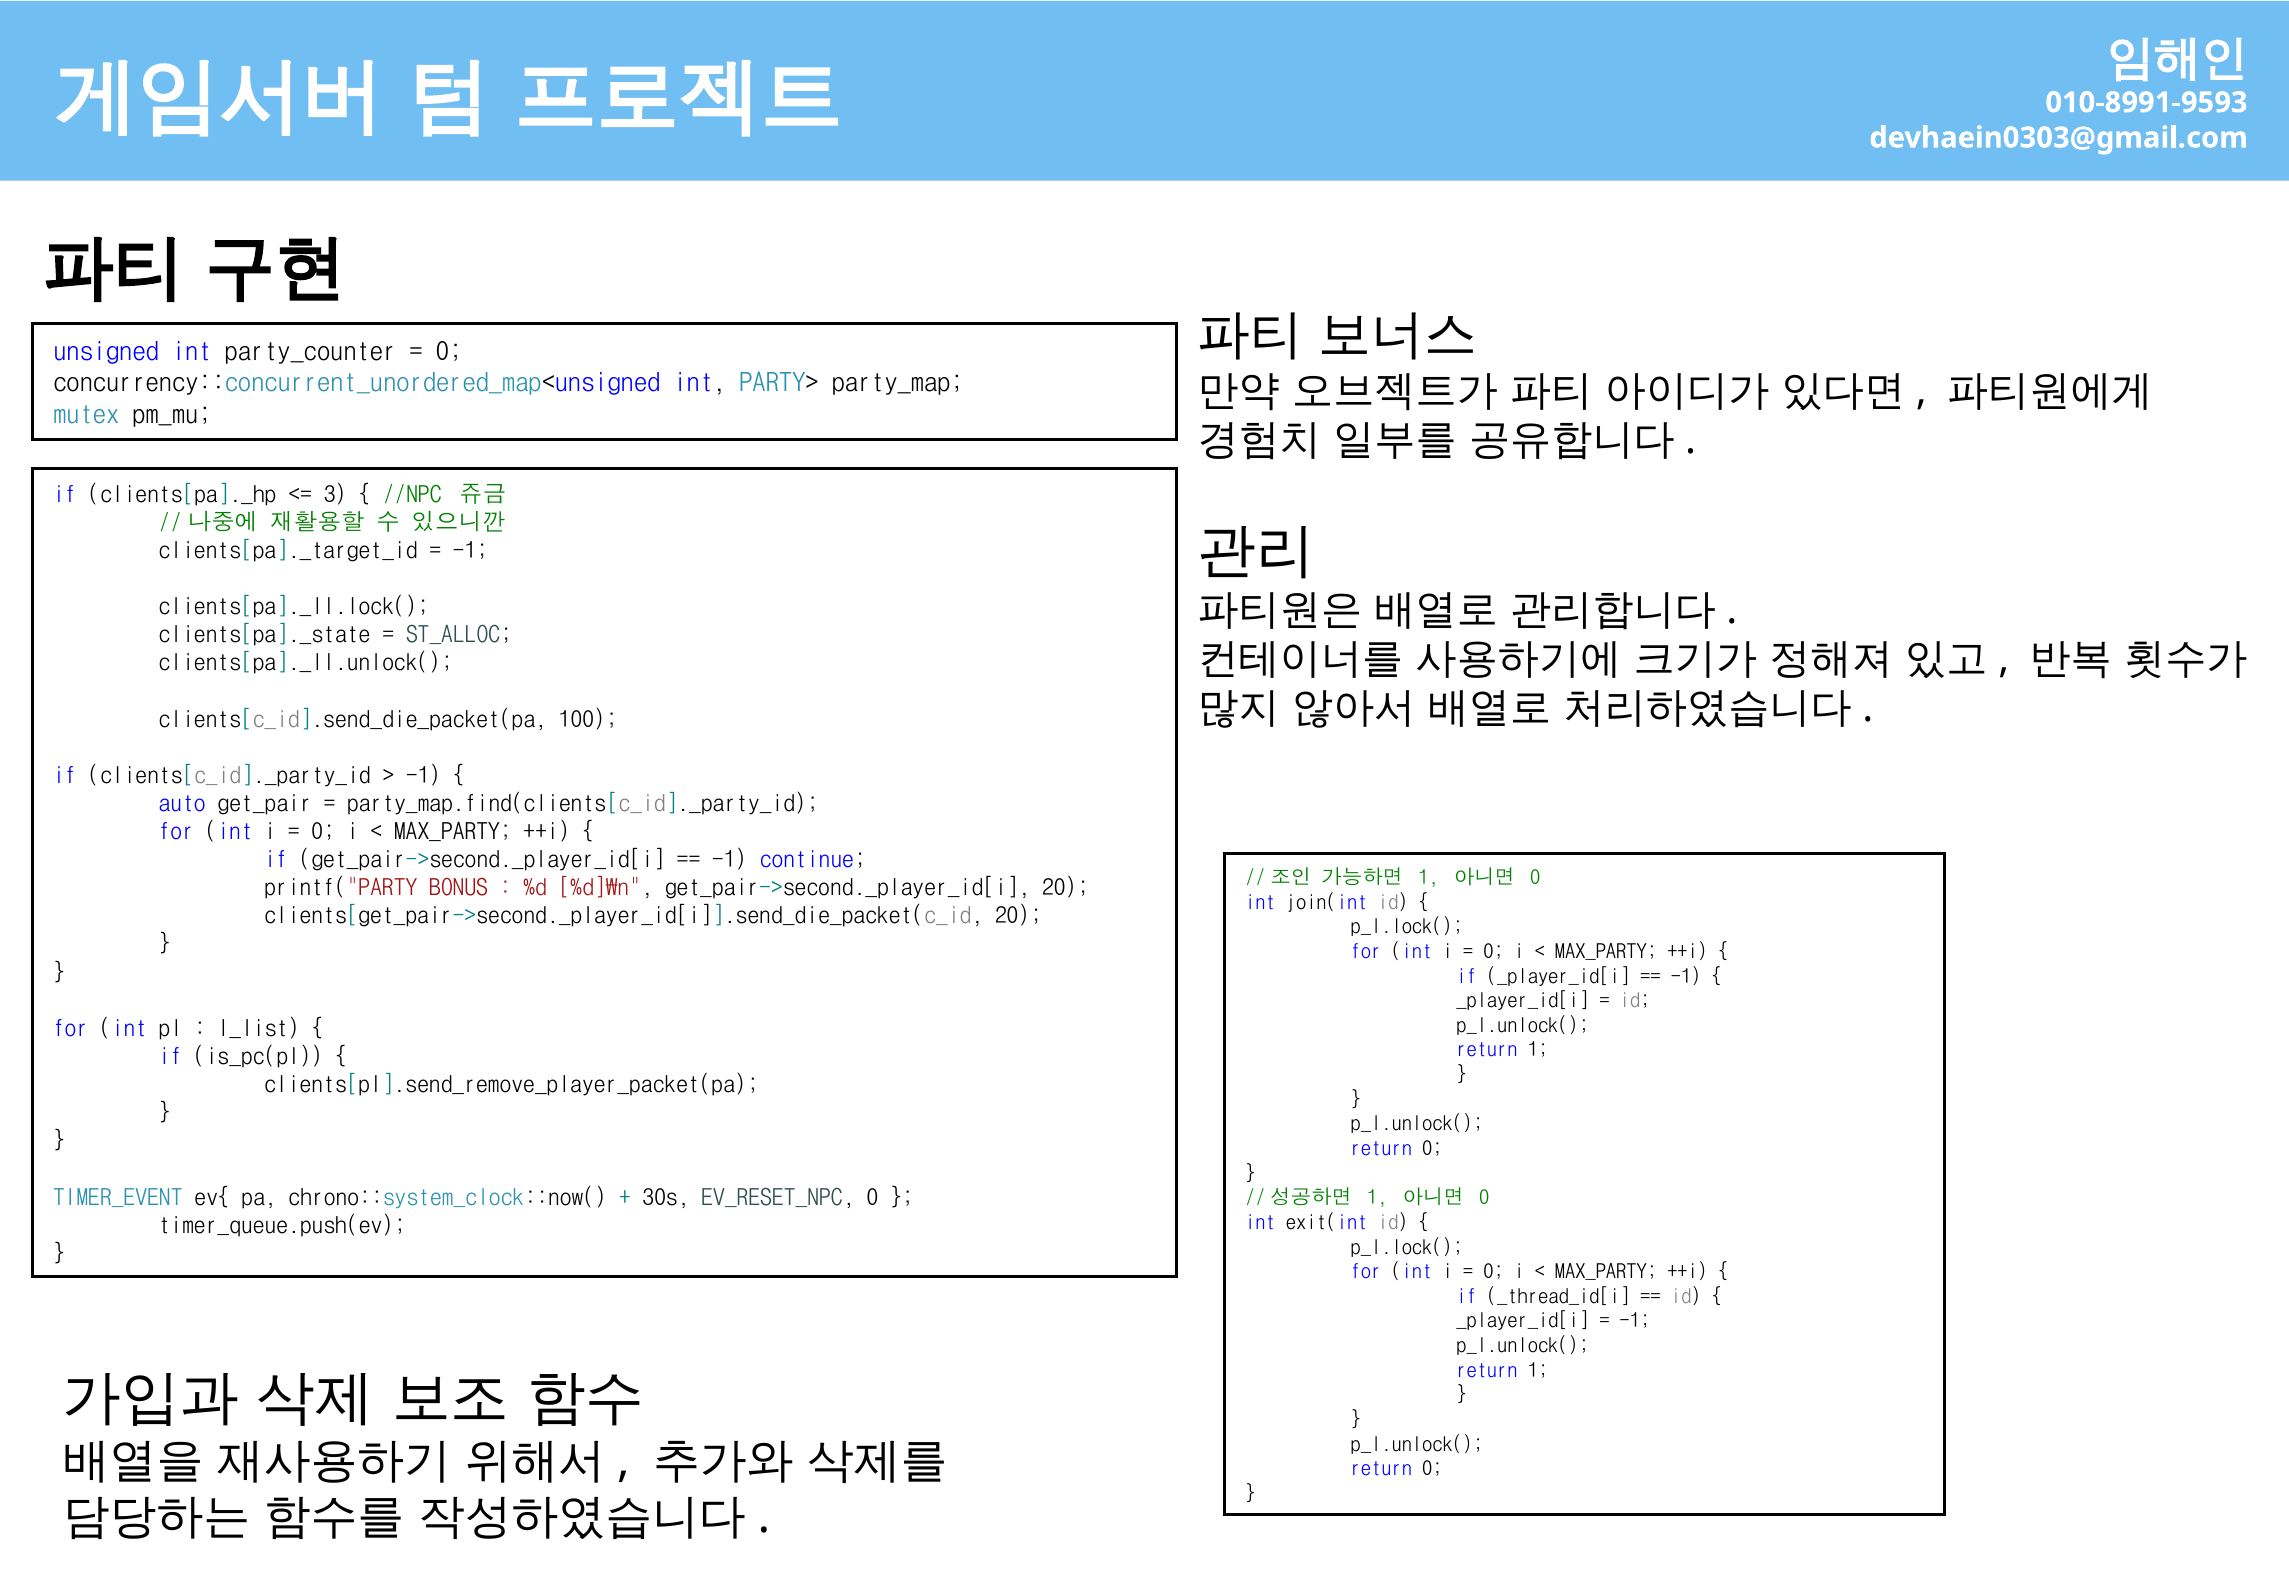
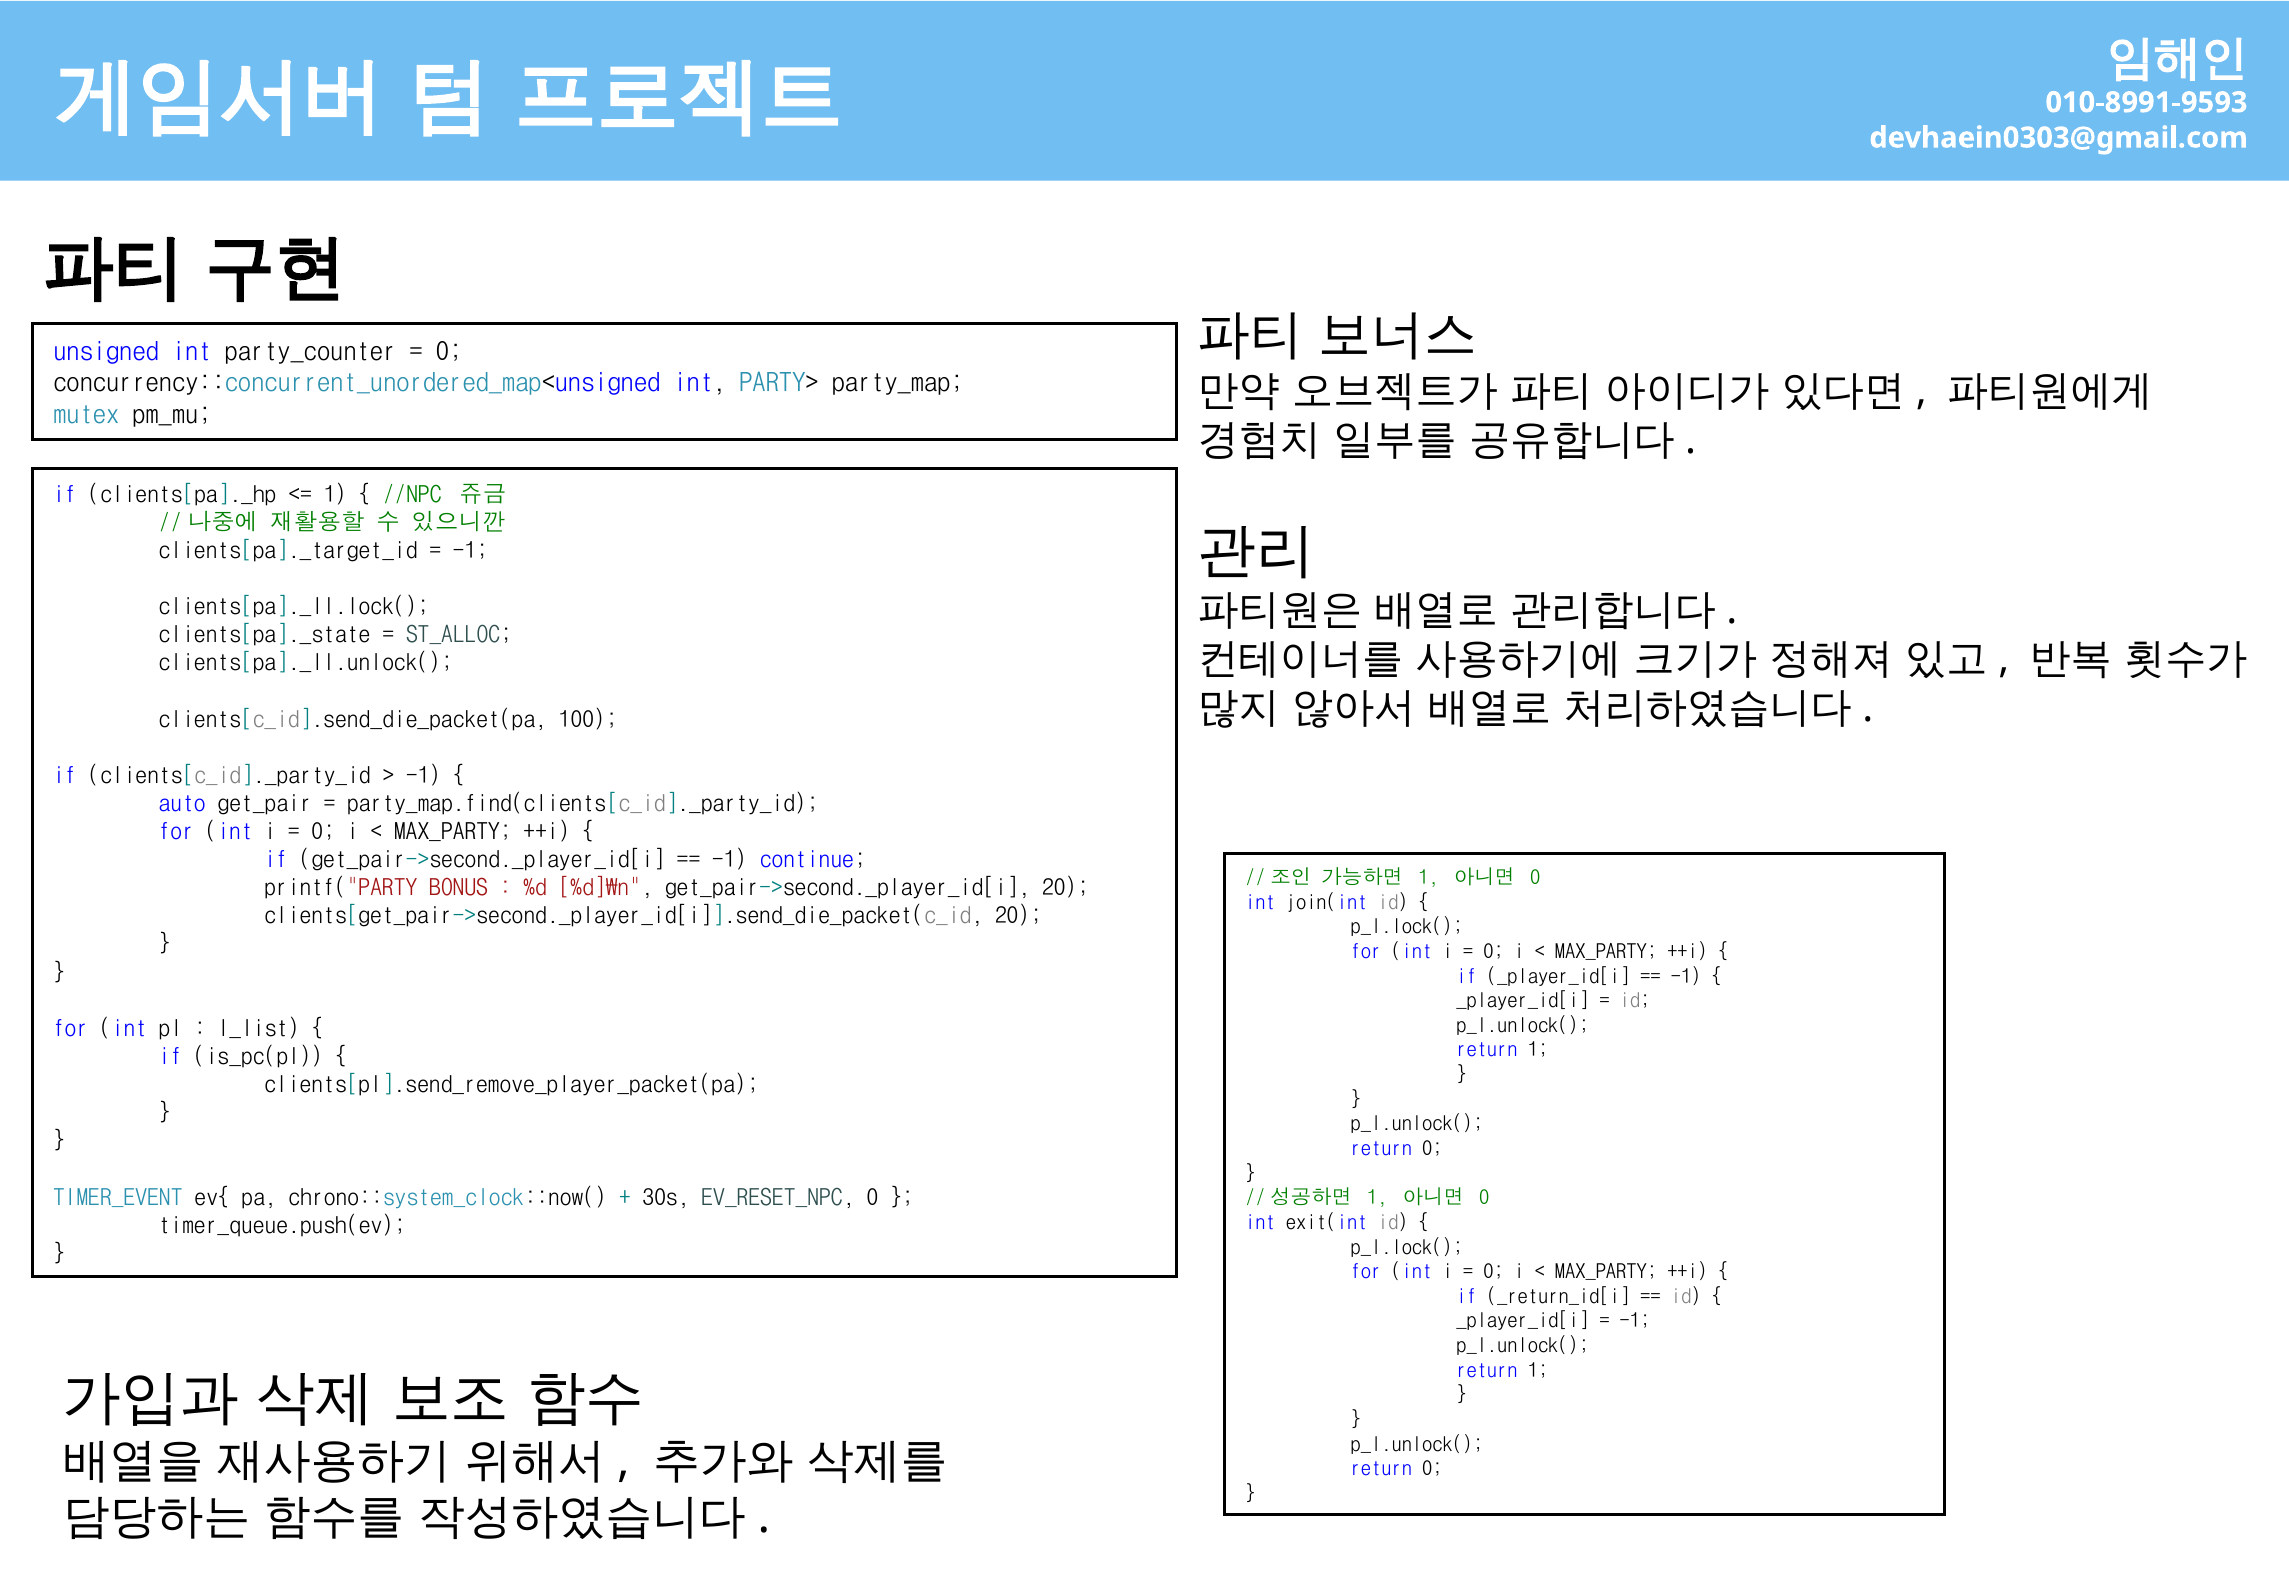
3: 3 -> 1 (336, 494)
_thread_id[i: _thread_id[i -> _return_id[i (1559, 1296)
